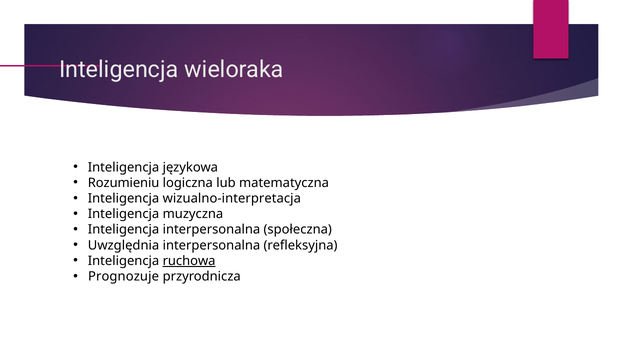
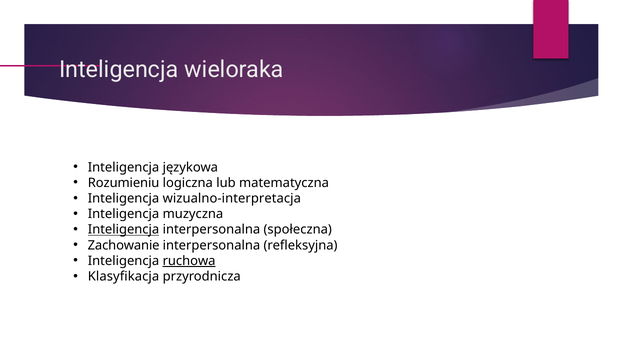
Inteligencja underline: none -> present (124, 229)
Uwzględnia: Uwzględnia -> Zachowanie (124, 245)
Prognozuje: Prognozuje -> Klasyfikacja (124, 276)
